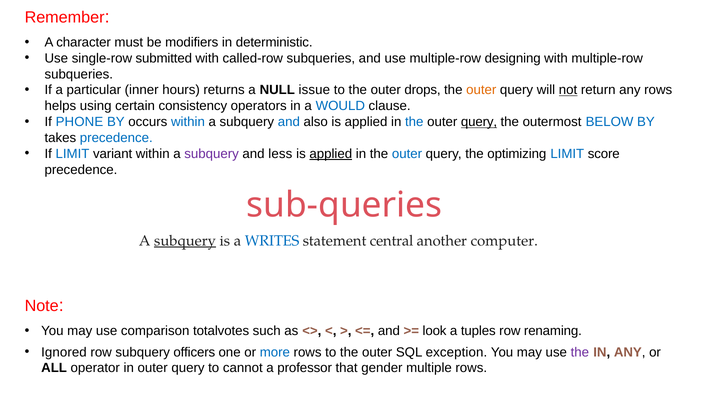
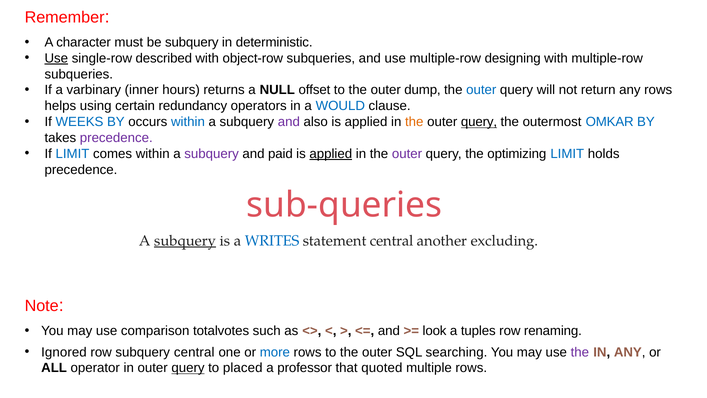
be modifiers: modifiers -> subquery (192, 42)
Use underline: none -> present (56, 58)
submitted: submitted -> described (164, 58)
called-row: called-row -> object-row (253, 58)
particular: particular -> varbinary (94, 90)
issue: issue -> offset (314, 90)
drops: drops -> dump (423, 90)
outer colour: orange -> blue (481, 90)
not underline: present -> none (568, 90)
consistency: consistency -> redundancy (193, 106)
PHONE: PHONE -> WEEKS (80, 122)
and colour: blue -> purple (289, 122)
the colour: blue -> orange (414, 122)
BELOW: BELOW -> OMKAR (610, 122)
precedence colour: blue -> purple (116, 138)
variant: variant -> comes (113, 154)
less: less -> paid (280, 154)
outer colour: blue -> purple (407, 154)
score: score -> holds (604, 154)
computer: computer -> excluding (504, 241)
subquery officers: officers -> central (194, 352)
exception: exception -> searching (456, 352)
query underline: none -> present (188, 368)
cannot: cannot -> placed (243, 368)
gender: gender -> quoted (382, 368)
